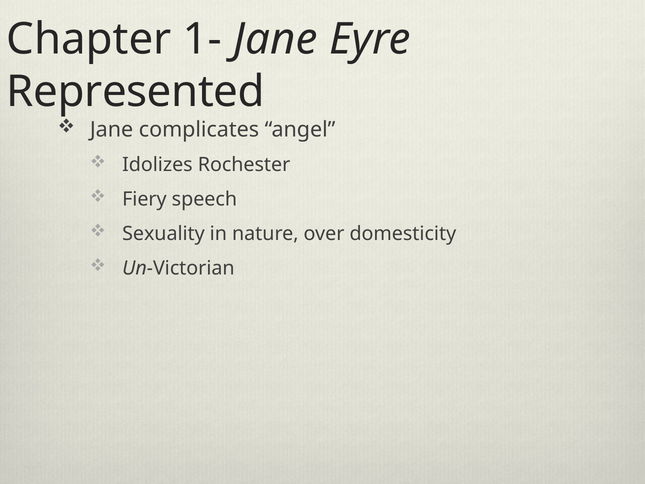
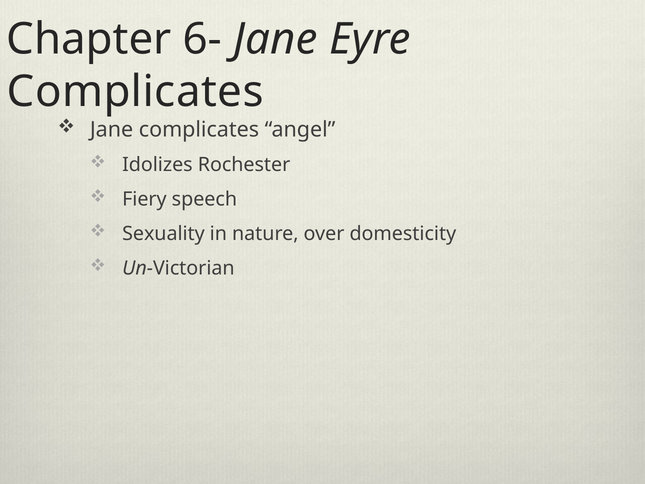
1-: 1- -> 6- (202, 39)
Represented: Represented -> Complicates (135, 92)
